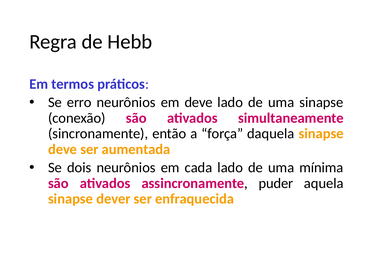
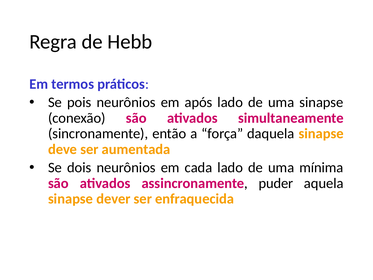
erro: erro -> pois (79, 102)
em deve: deve -> após (199, 102)
